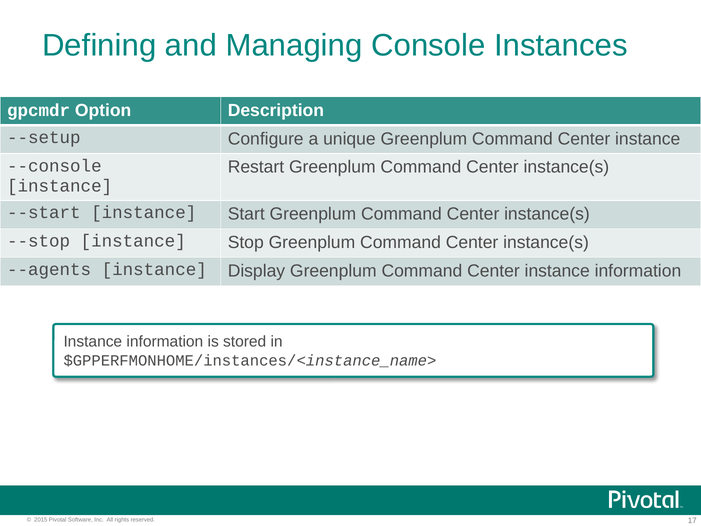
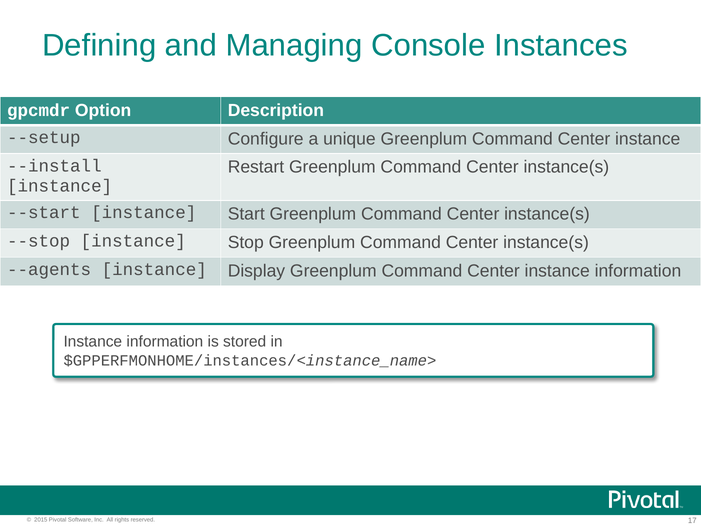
--console: --console -> --install (54, 166)
